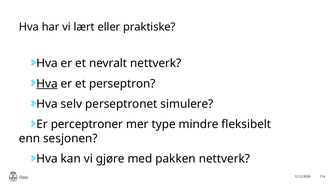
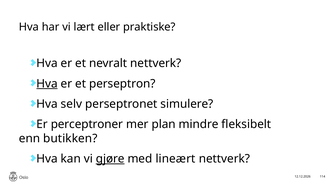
type: type -> plan (164, 124)
sesjonen: sesjonen -> butikken (70, 138)
gjøre underline: none -> present (110, 159)
pakken: pakken -> lineært (176, 159)
